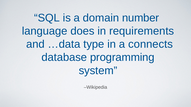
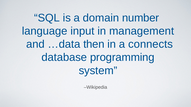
does: does -> input (82, 31)
requirements: requirements -> management (142, 31)
type: type -> then (94, 44)
